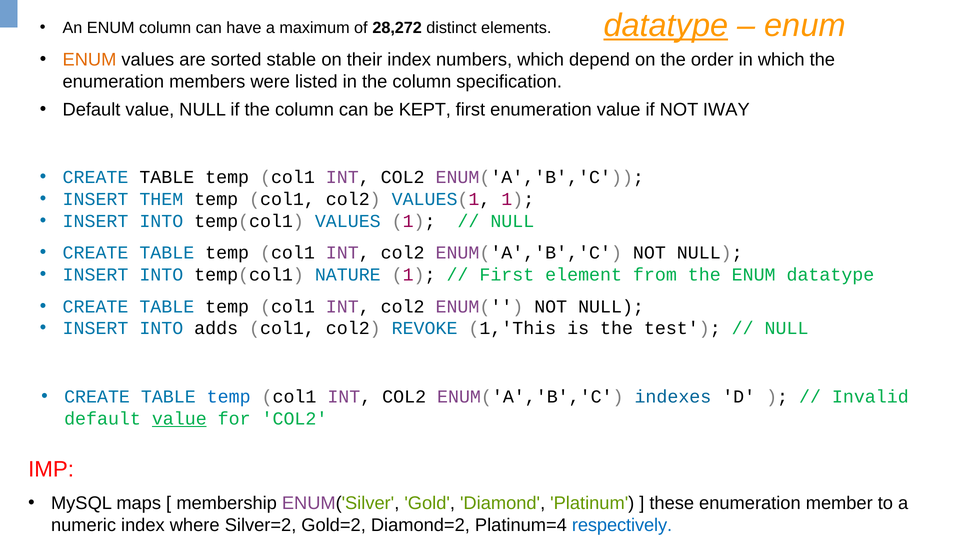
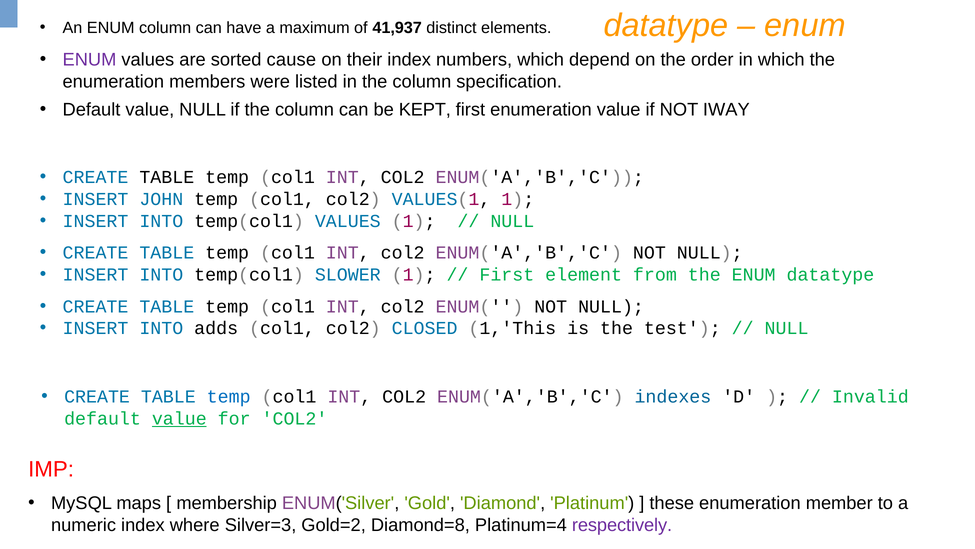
datatype underline: present -> none (666, 25)
28,272: 28,272 -> 41,937 (397, 28)
ENUM colour: orange -> purple (89, 60)
stable: stable -> cause (291, 60)
THEM: THEM -> JOHN (161, 199)
NATURE: NATURE -> SLOWER (348, 274)
REVOKE: REVOKE -> CLOSED (425, 328)
Silver=2: Silver=2 -> Silver=3 (261, 525)
Diamond=2: Diamond=2 -> Diamond=8 (420, 525)
respectively colour: blue -> purple (622, 525)
